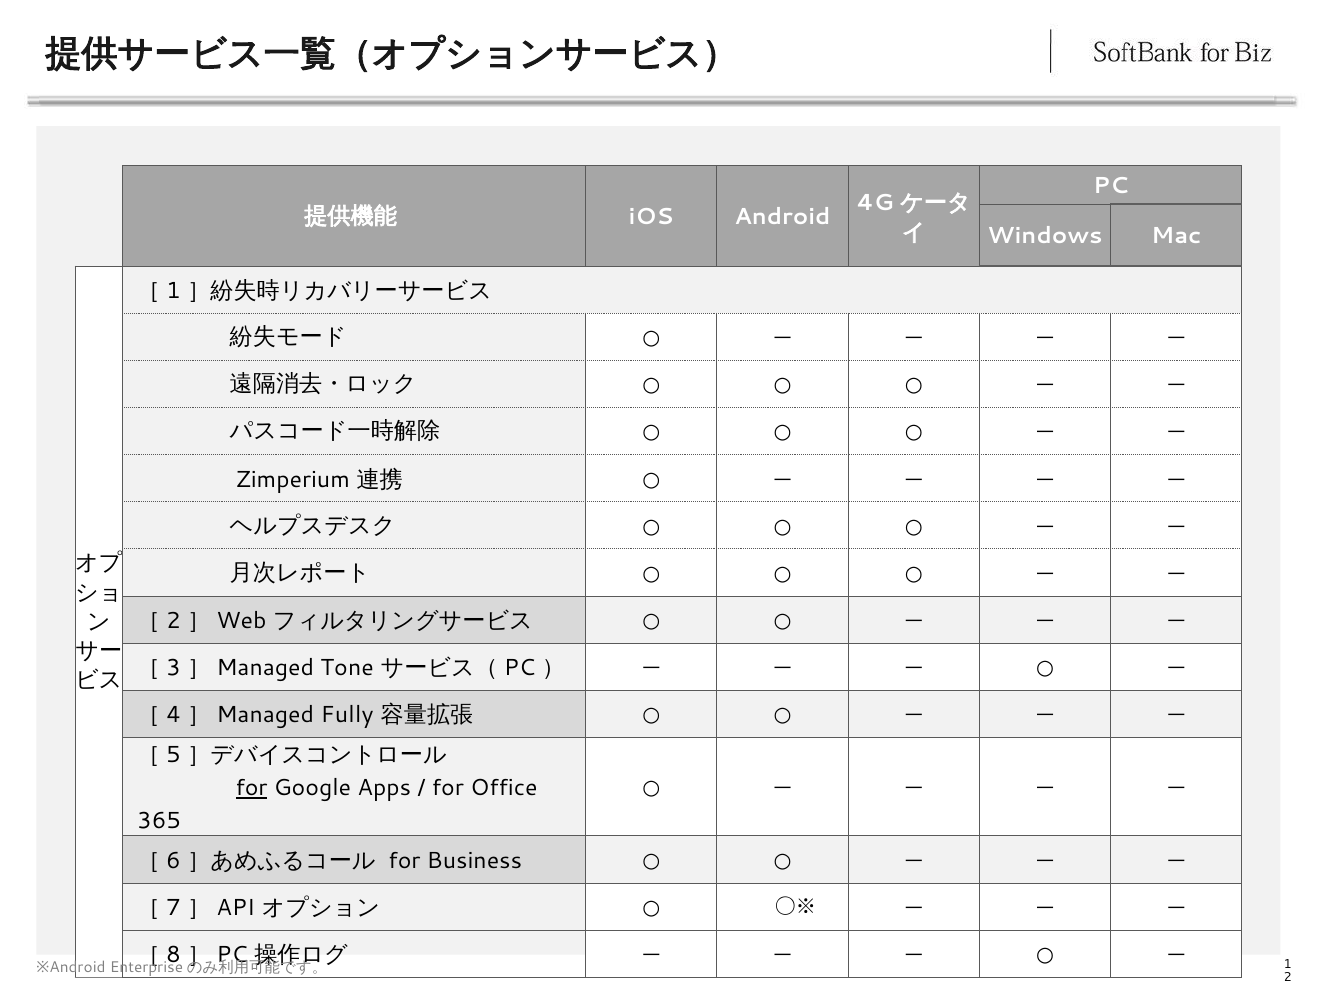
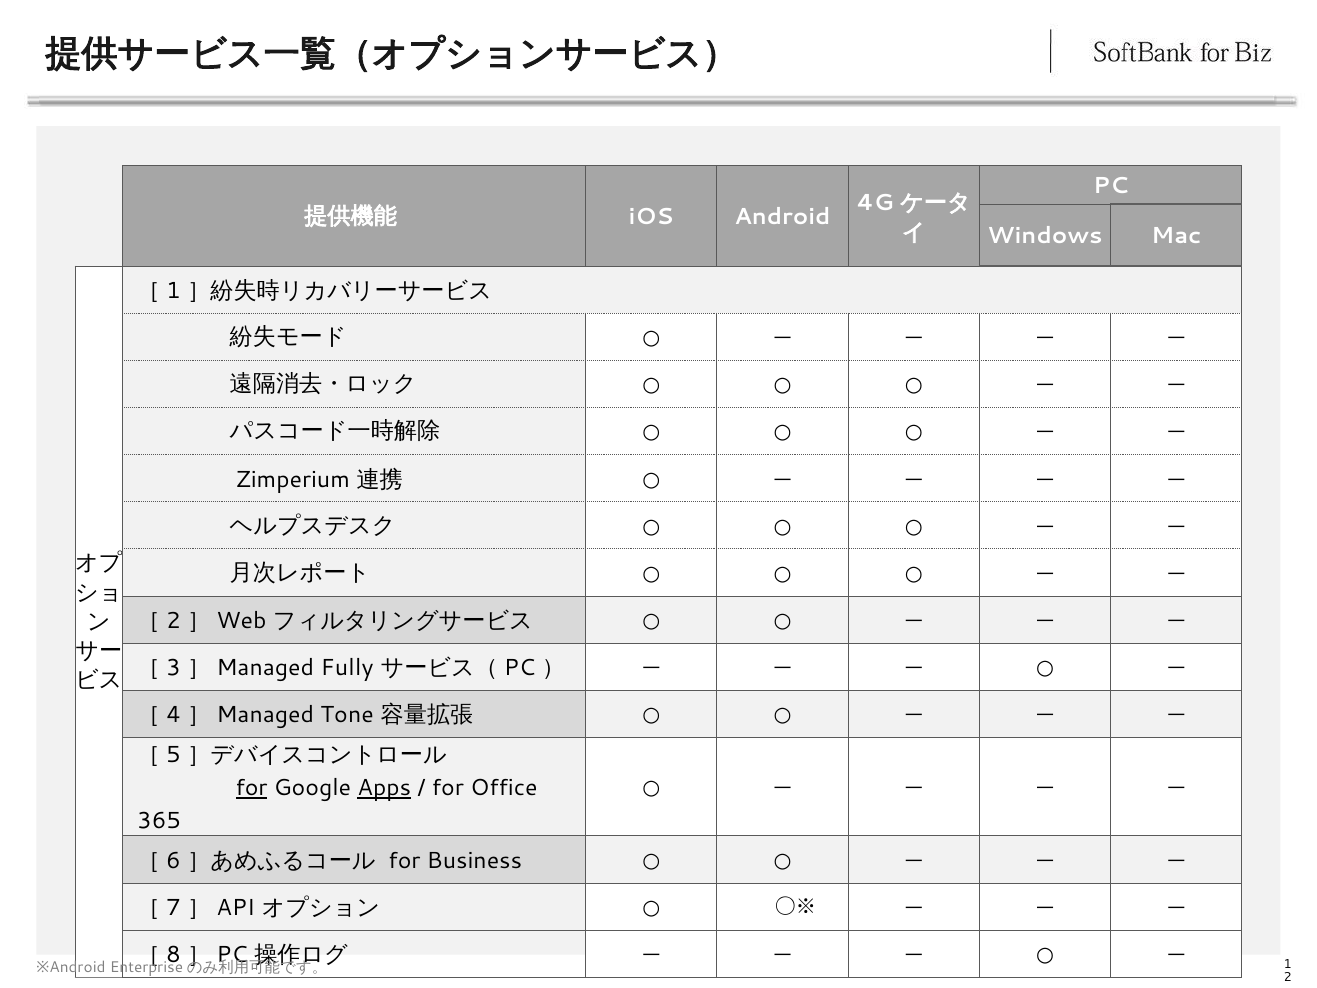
Tone: Tone -> Fully (347, 668)
Fully: Fully -> Tone (347, 715)
Apps underline: none -> present (384, 788)
